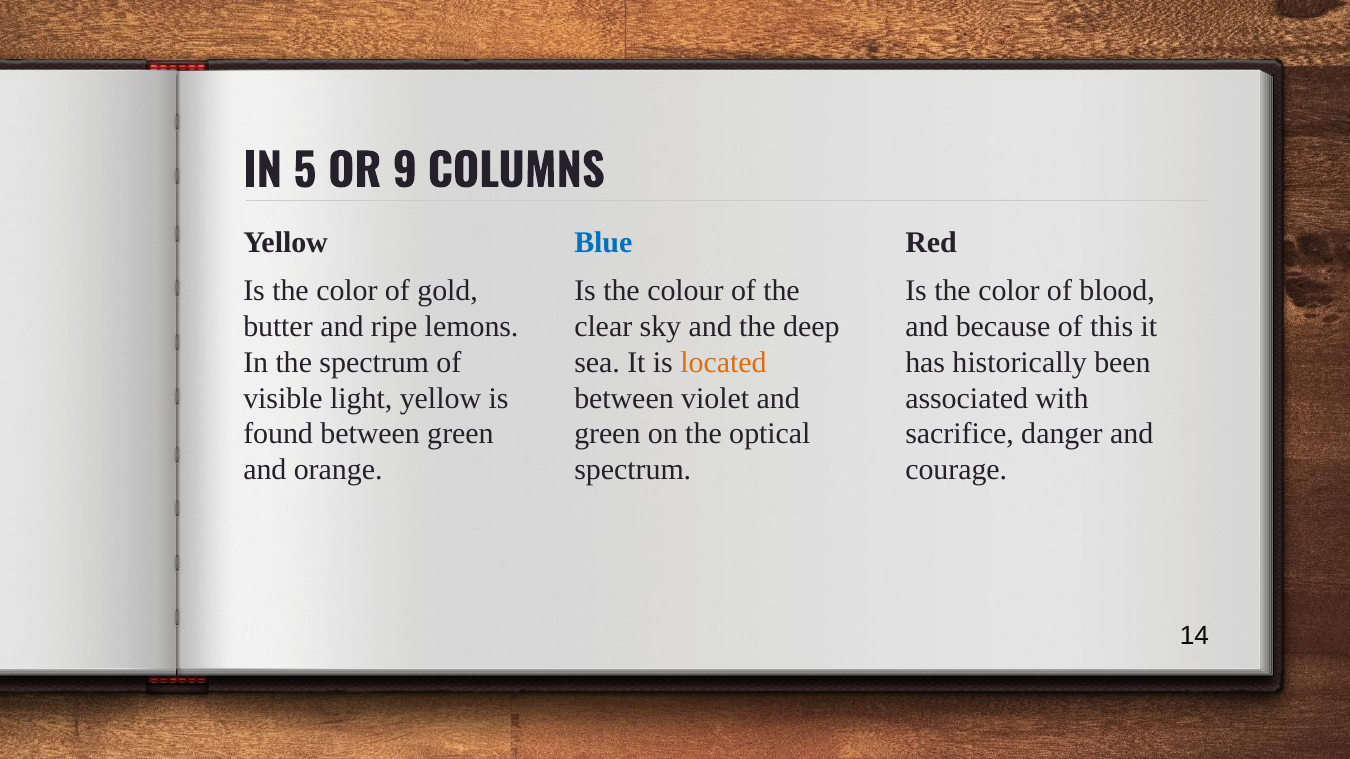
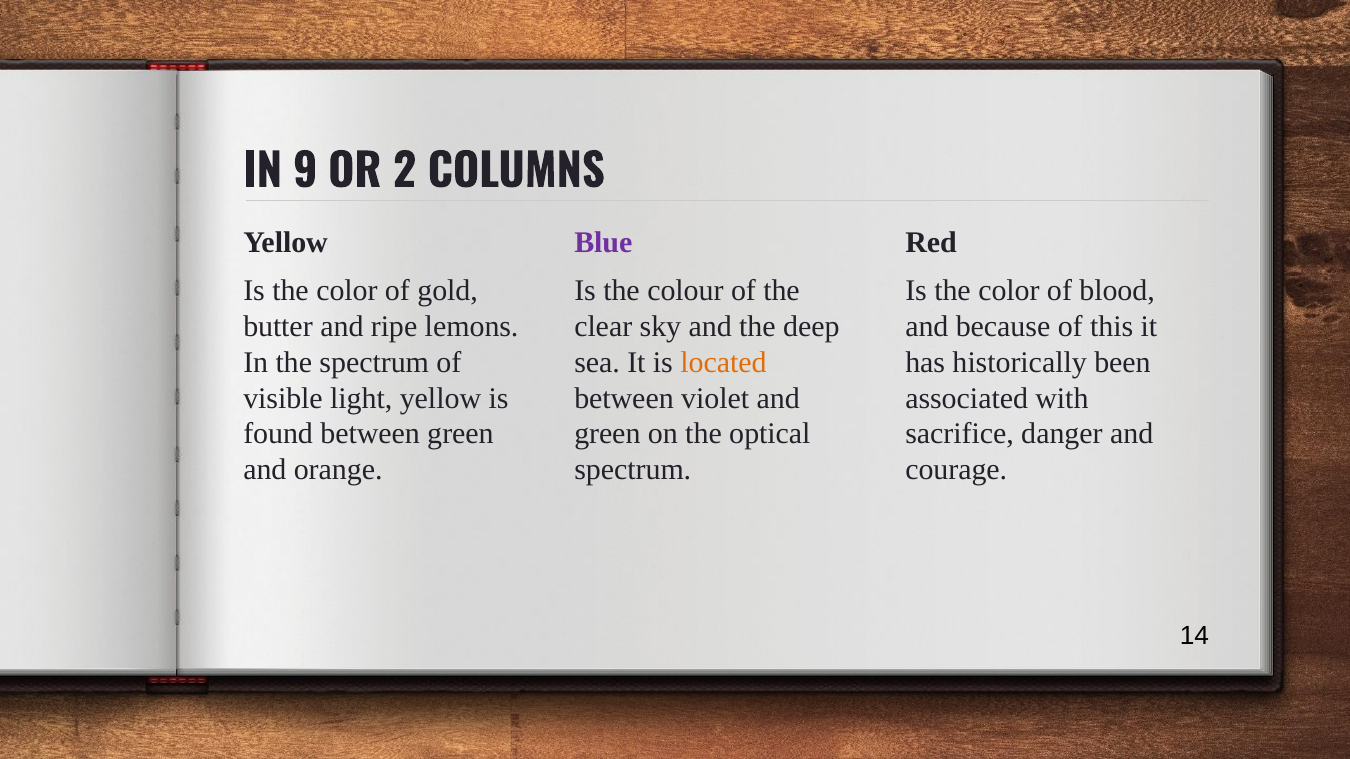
5: 5 -> 9 (305, 172)
9: 9 -> 2 (405, 172)
Blue colour: blue -> purple (603, 243)
